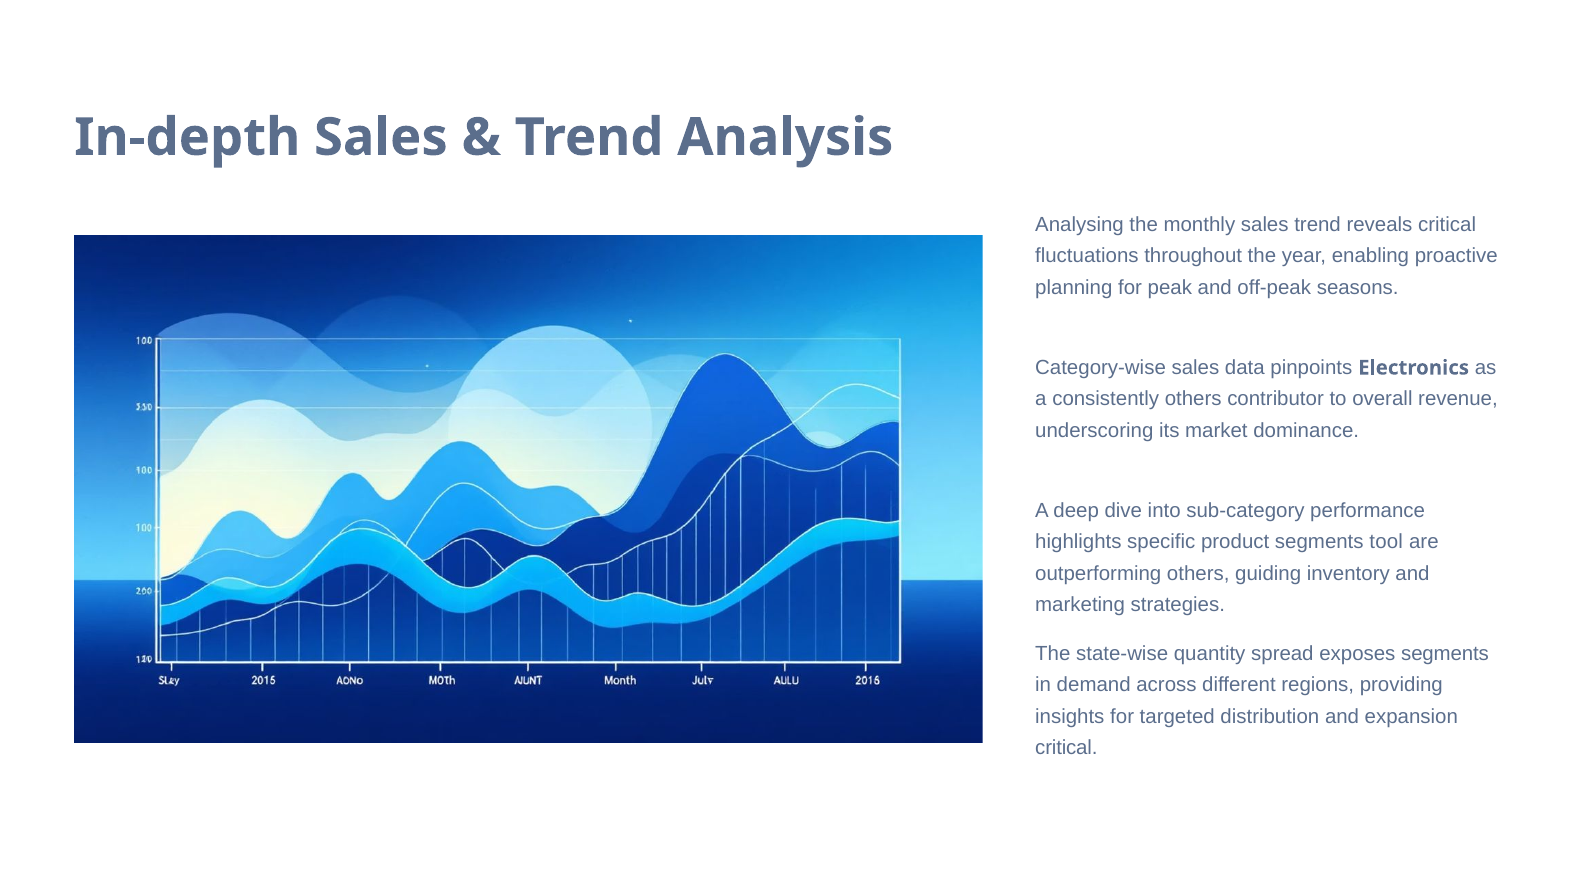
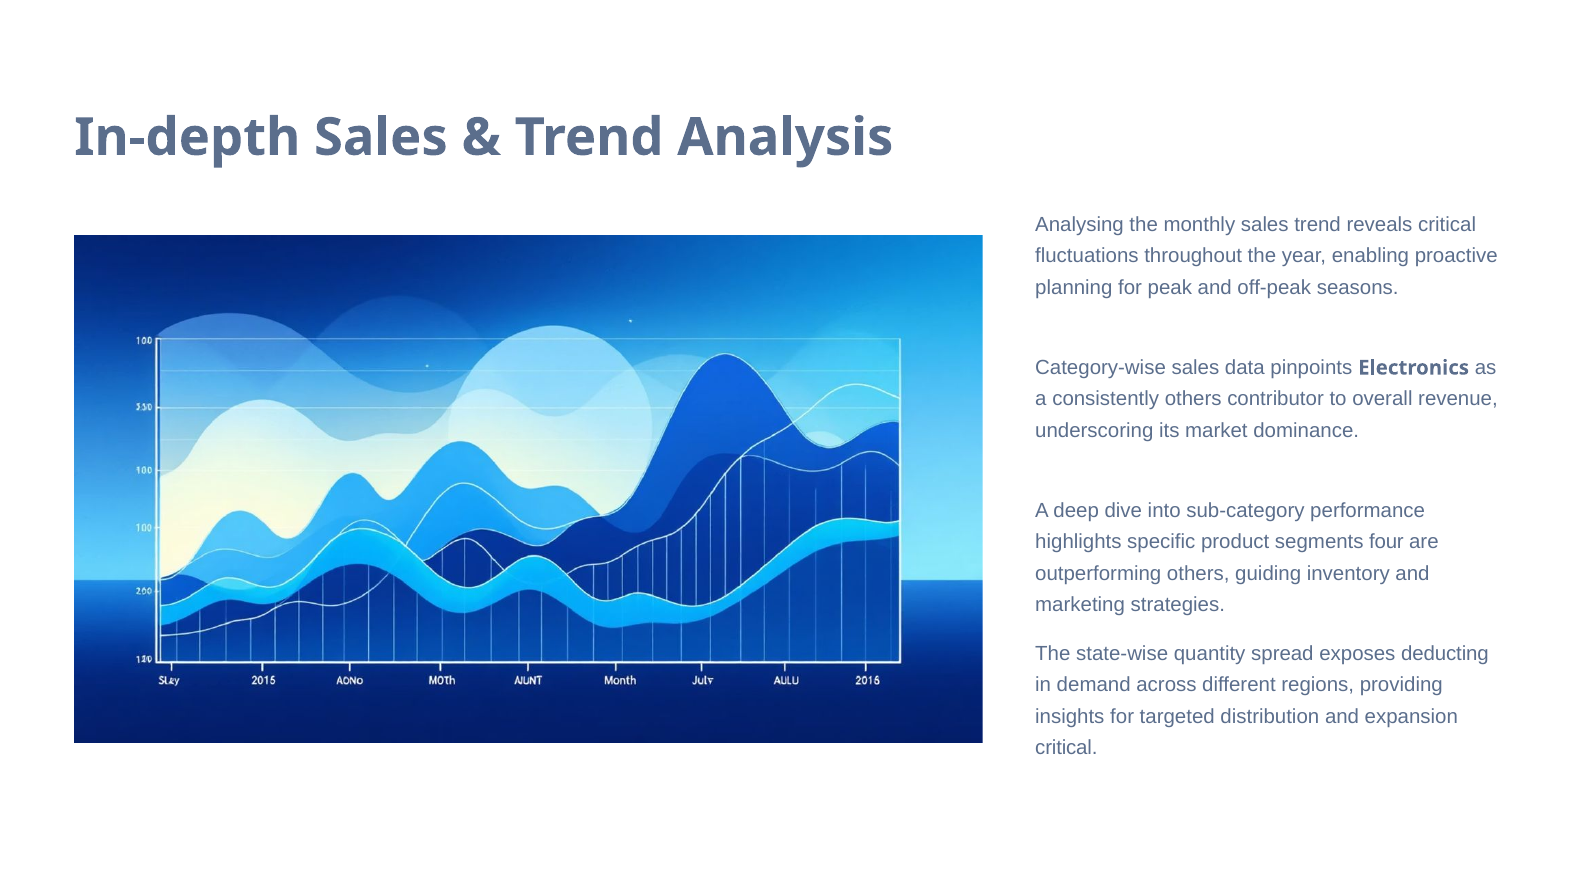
tool: tool -> four (1386, 542)
exposes segments: segments -> deducting (1445, 654)
